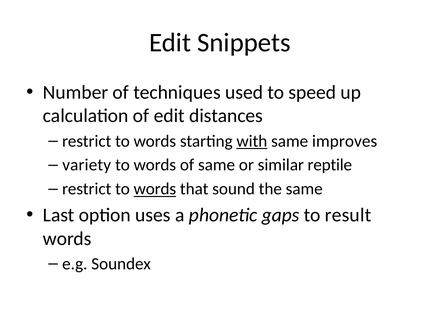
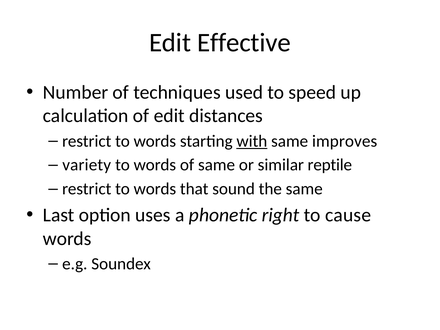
Snippets: Snippets -> Effective (244, 43)
words underline: present -> none (155, 189)
gaps: gaps -> right (281, 215)
result: result -> cause (348, 215)
